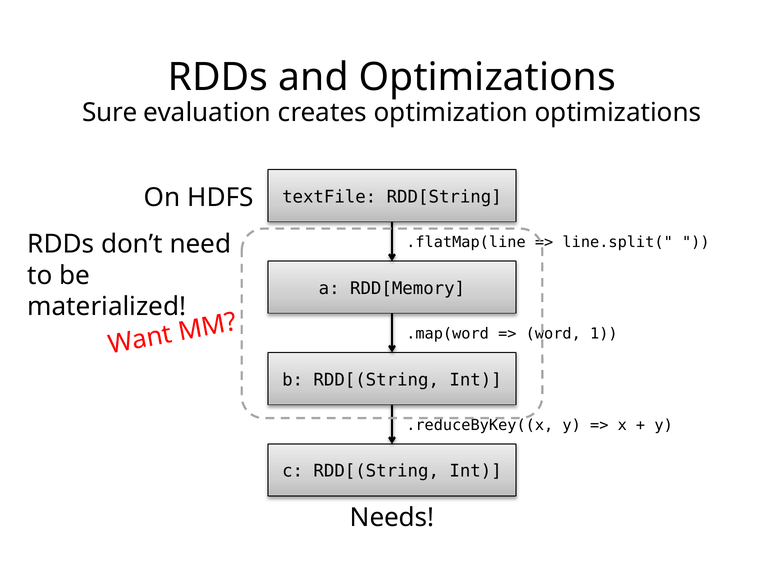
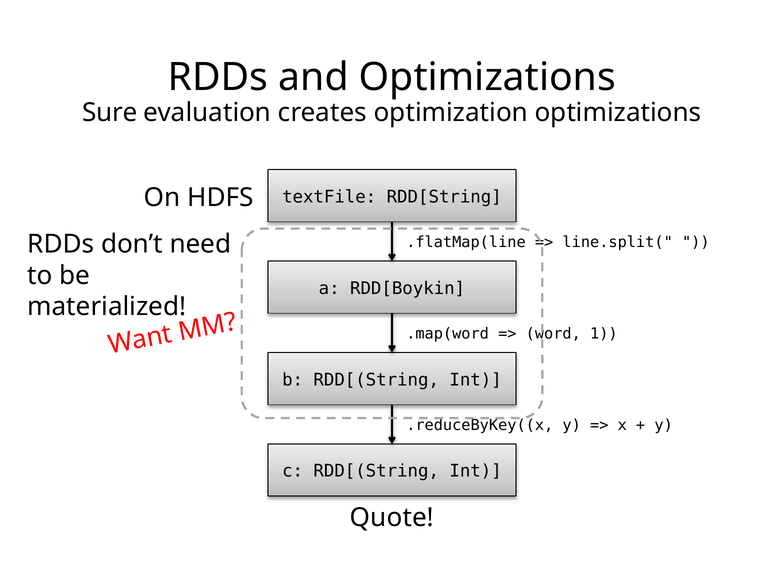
RDD[Memory: RDD[Memory -> RDD[Boykin (408, 288)
Needs: Needs -> Quote (392, 517)
